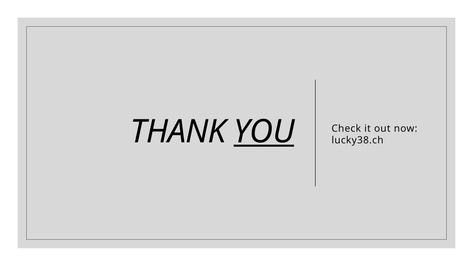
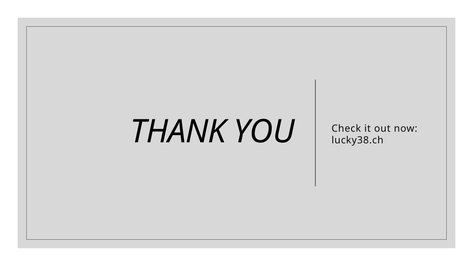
YOU underline: present -> none (264, 132)
